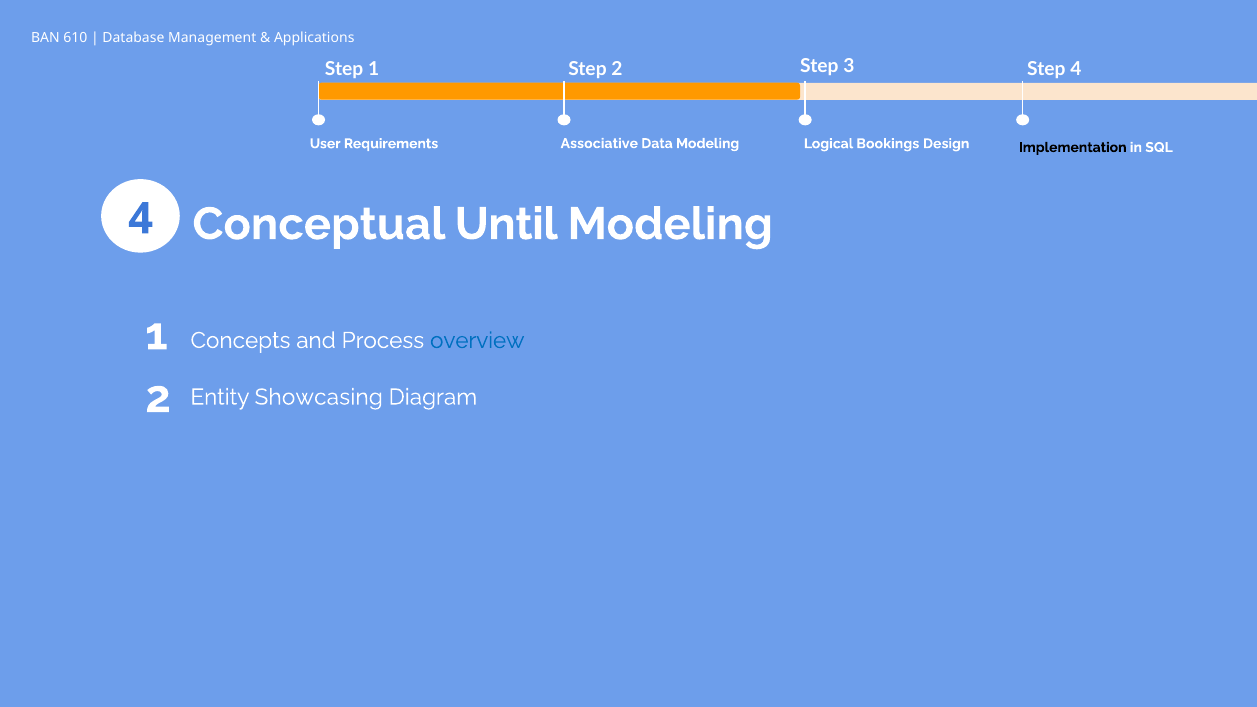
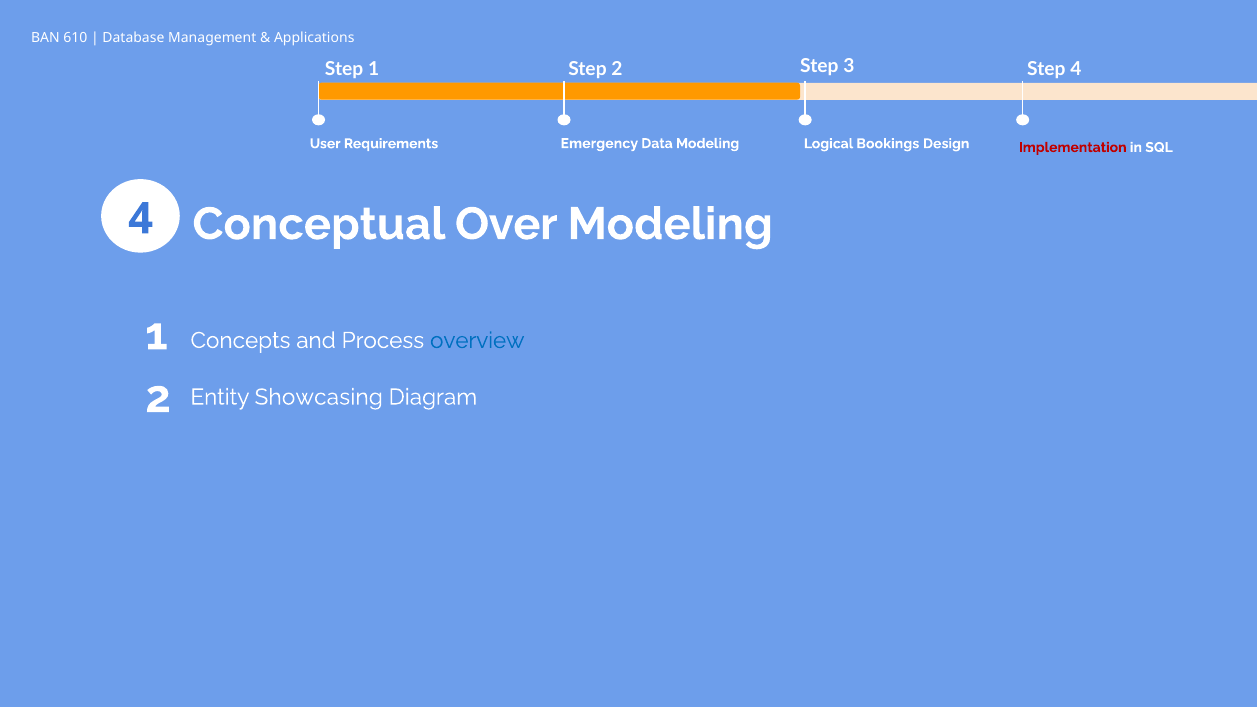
Associative: Associative -> Emergency (599, 143)
Implementation colour: black -> red (1073, 147)
Until: Until -> Over (506, 224)
